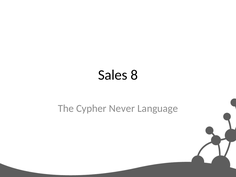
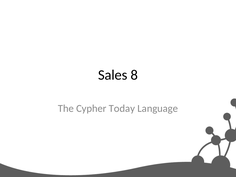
Never: Never -> Today (122, 109)
